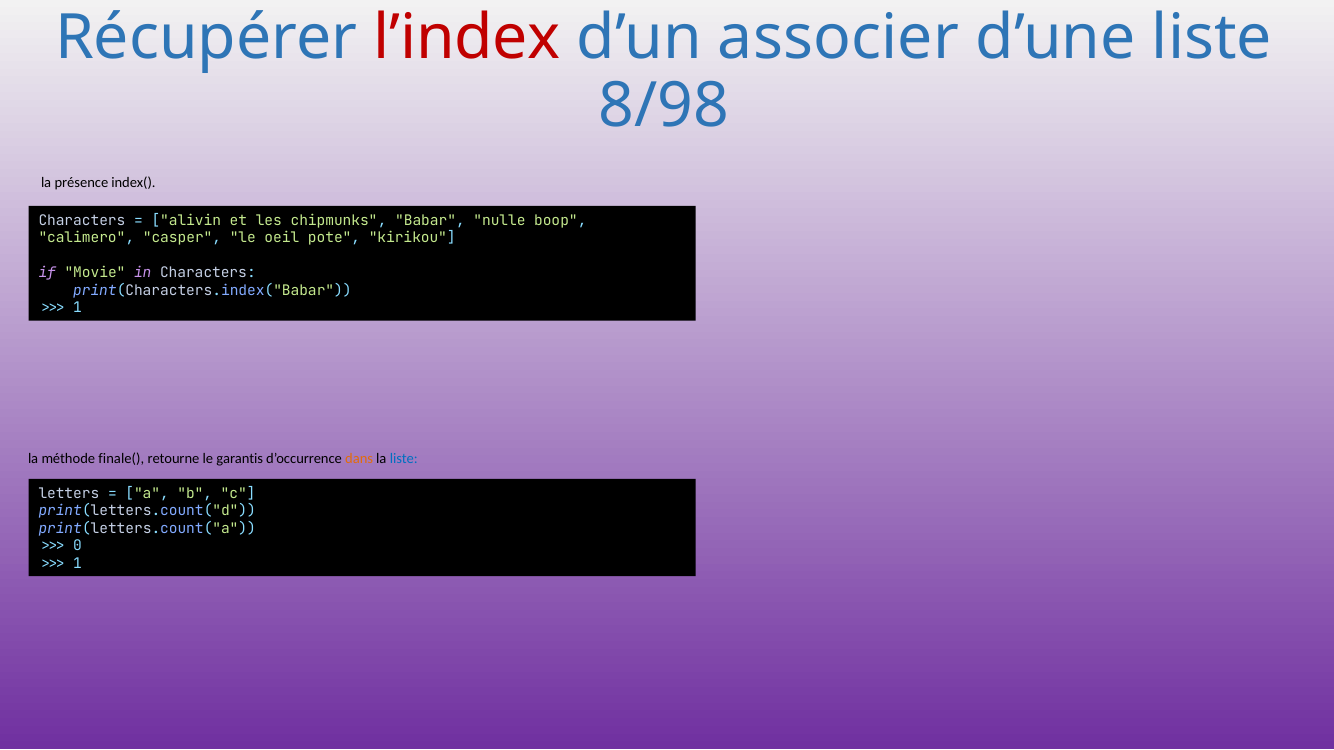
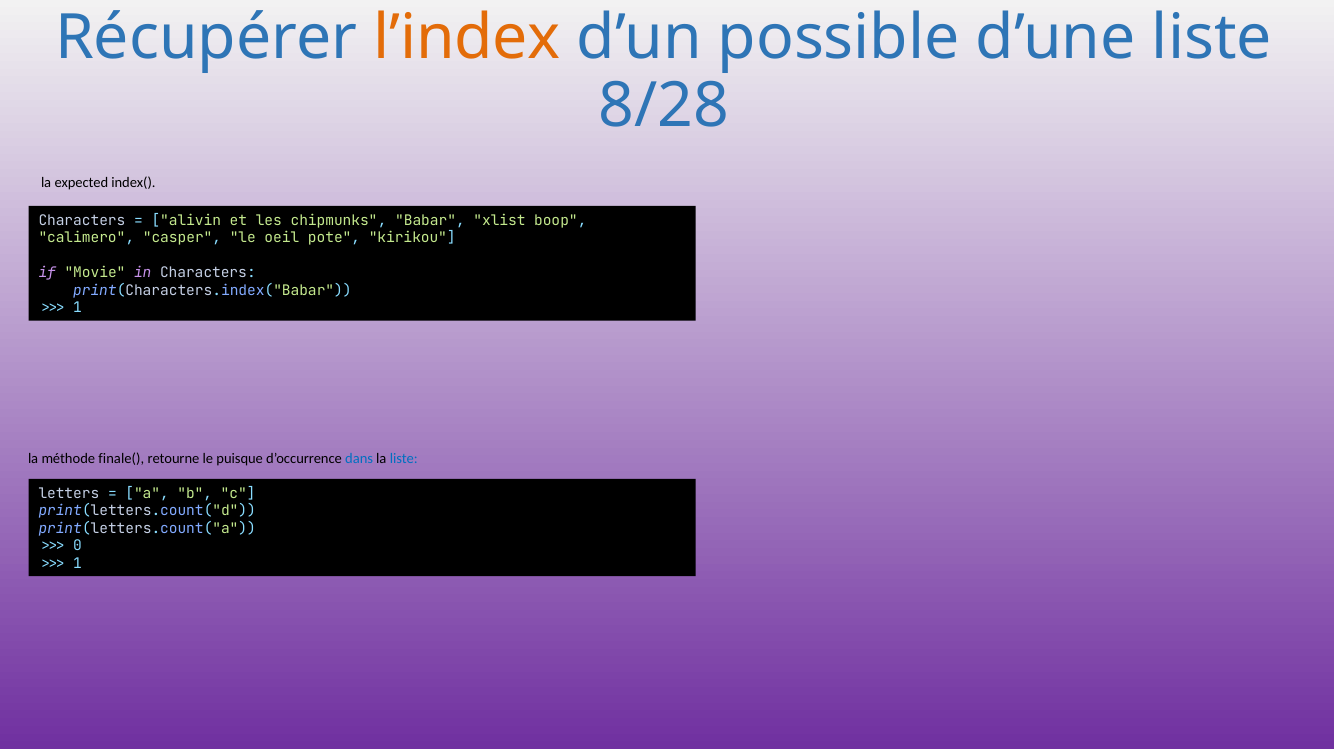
l’index colour: red -> orange (467, 38)
associer: associer -> possible (839, 38)
8/98: 8/98 -> 8/28 (664, 106)
présence: présence -> expected (81, 183)
nulle: nulle -> xlist (500, 221)
garantis: garantis -> puisque (240, 459)
dans colour: orange -> blue (359, 459)
